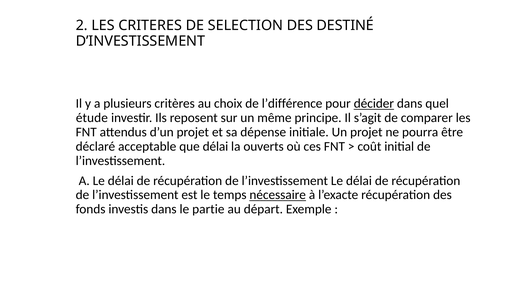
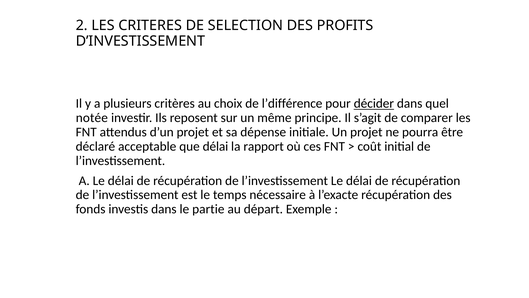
DESTINÉ: DESTINÉ -> PROFITS (345, 25)
étude: étude -> notée (92, 118)
ouverts: ouverts -> rapport (264, 146)
nécessaire underline: present -> none (278, 195)
